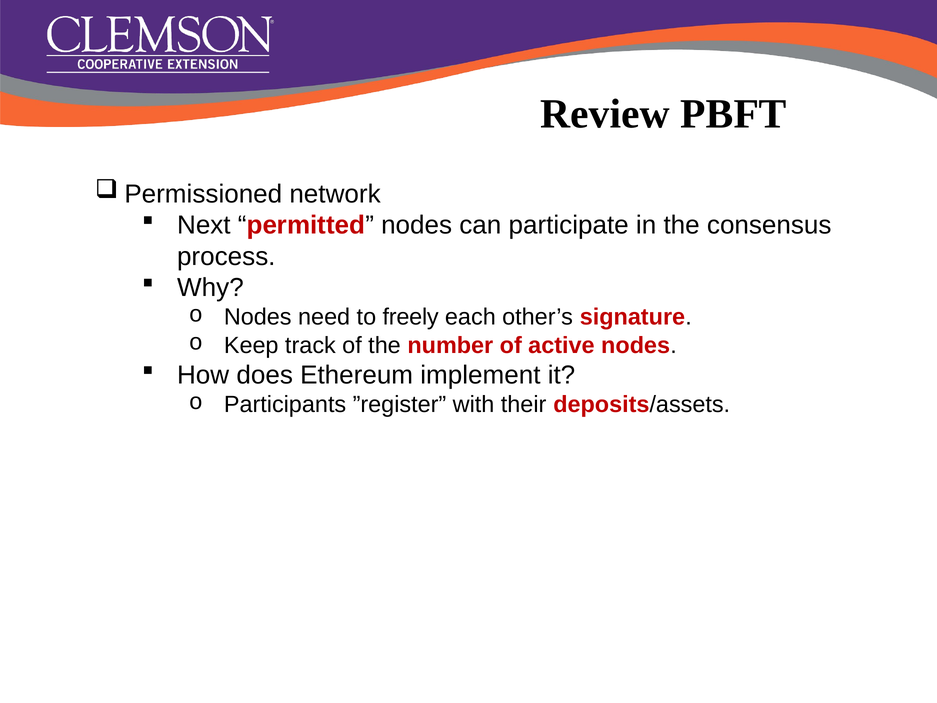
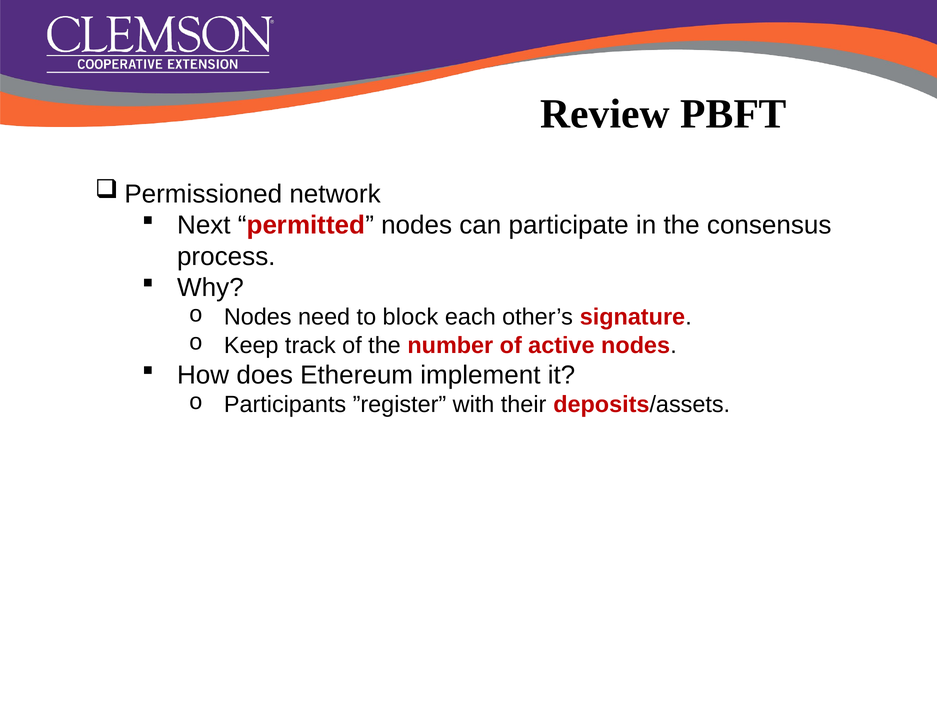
freely: freely -> block (410, 317)
